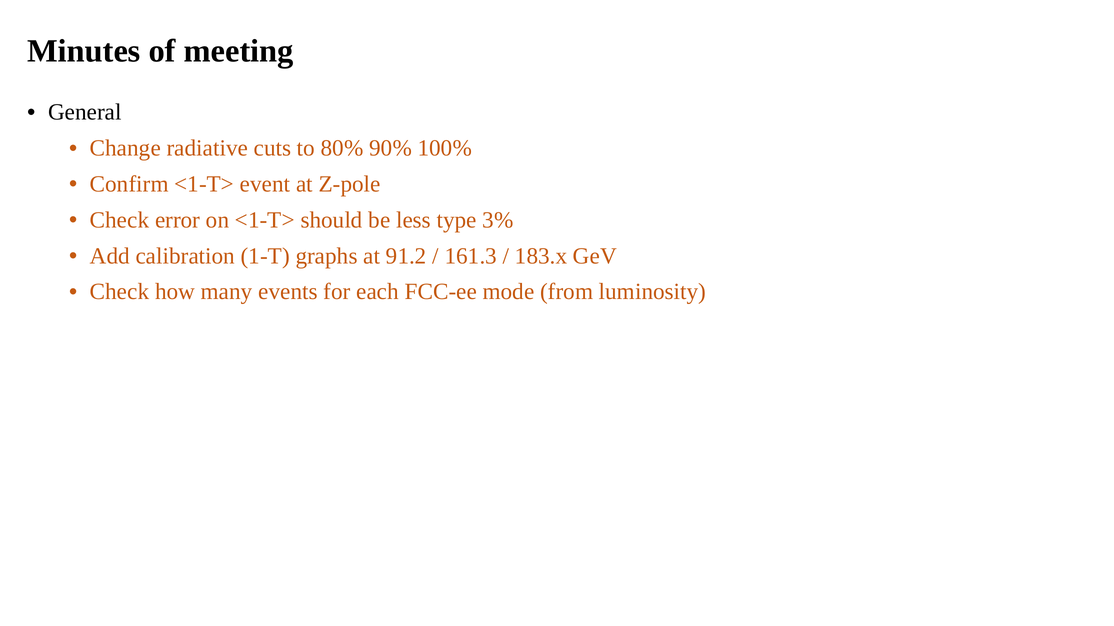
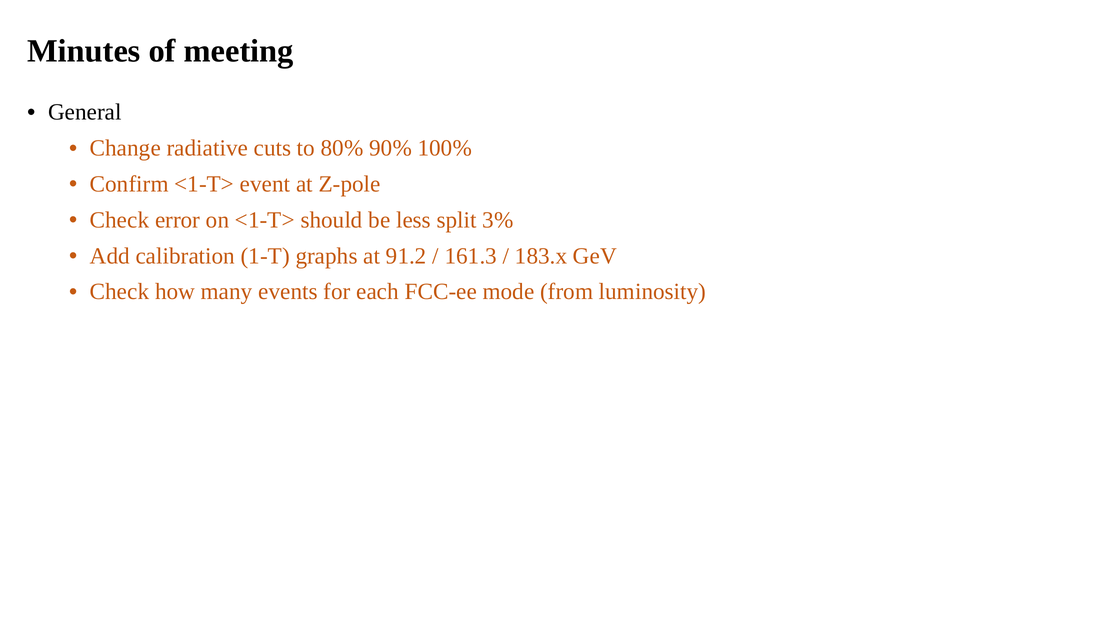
type: type -> split (457, 220)
